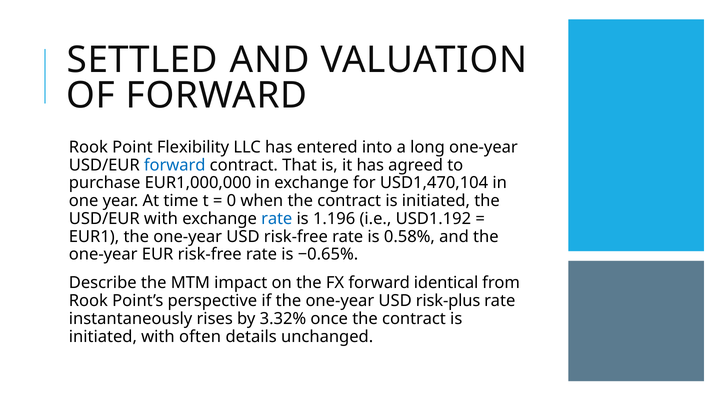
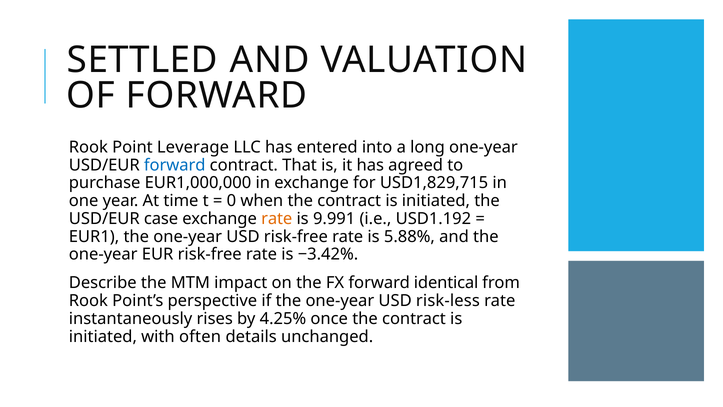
Flexibility: Flexibility -> Leverage (193, 147)
USD1,470,104: USD1,470,104 -> USD1,829,715 (434, 183)
USD/EUR with: with -> case (161, 219)
rate colour: blue -> orange (277, 219)
1.196: 1.196 -> 9.991 (334, 219)
0.58%: 0.58% -> 5.88% (409, 236)
−0.65%: −0.65% -> −3.42% (328, 254)
risk-plus: risk-plus -> risk-less (448, 301)
3.32%: 3.32% -> 4.25% (283, 318)
